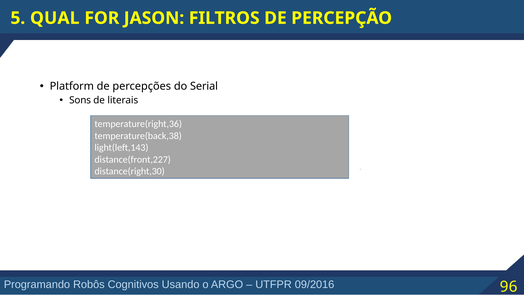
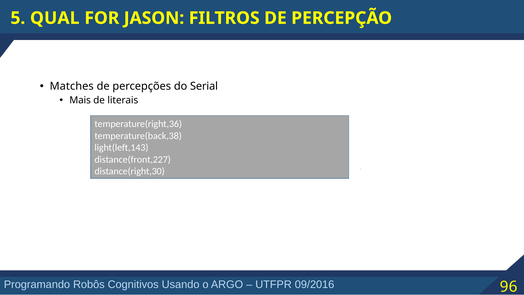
Platform: Platform -> Matches (72, 86)
Sons: Sons -> Mais (80, 100)
